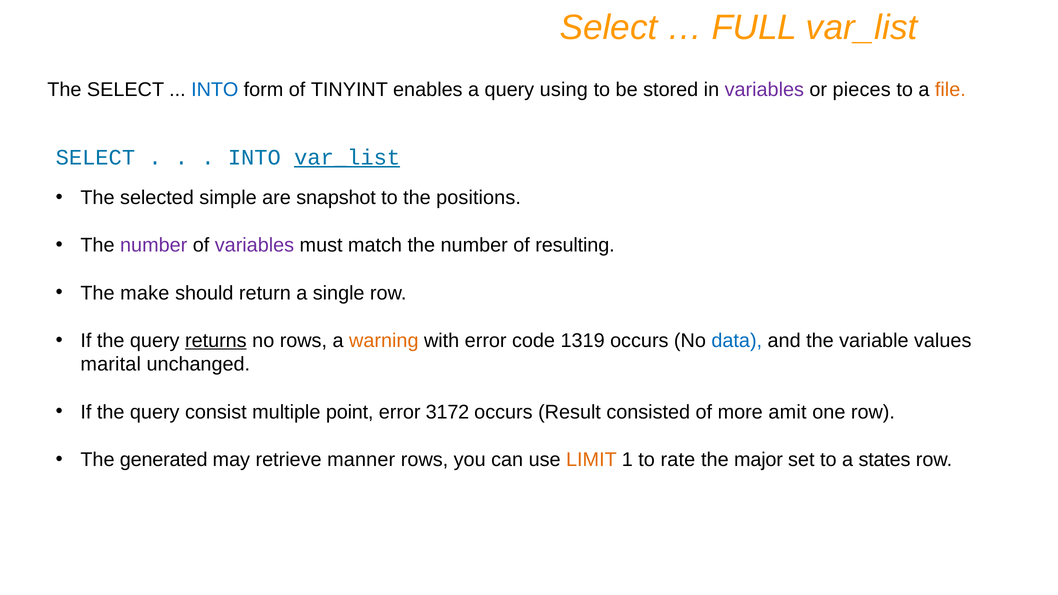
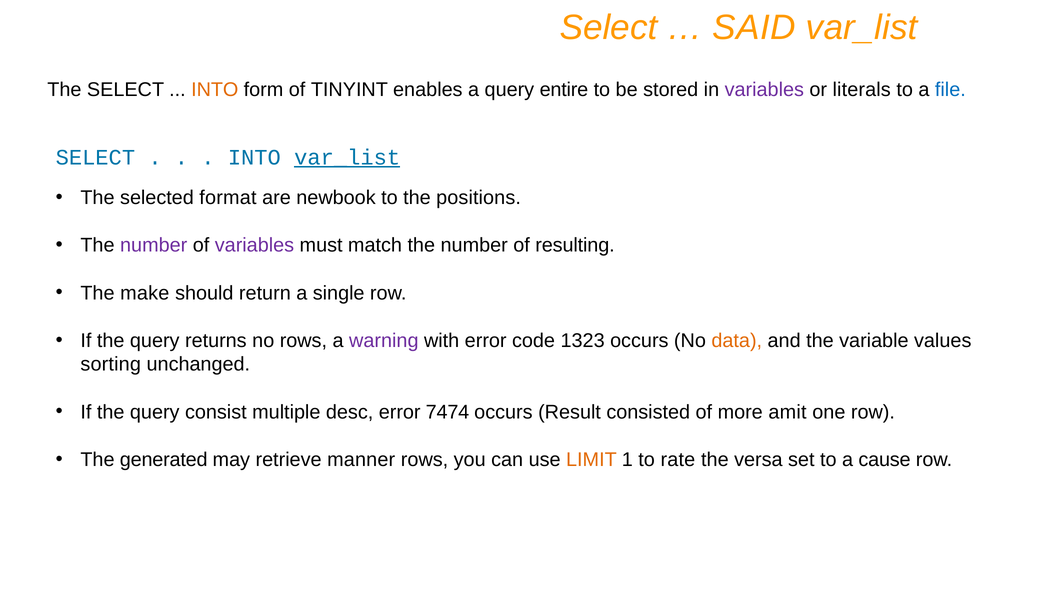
FULL: FULL -> SAID (754, 28)
INTO colour: blue -> orange (215, 90)
using: using -> entire (564, 90)
pieces: pieces -> literals (862, 90)
file colour: orange -> blue (950, 90)
simple: simple -> format (228, 198)
snapshot: snapshot -> newbook (336, 198)
returns underline: present -> none (216, 341)
warning colour: orange -> purple (384, 341)
1319: 1319 -> 1323 (583, 341)
data colour: blue -> orange (737, 341)
marital: marital -> sorting (111, 364)
point: point -> desc (350, 412)
3172: 3172 -> 7474 (448, 412)
major: major -> versa (758, 460)
states: states -> cause (885, 460)
